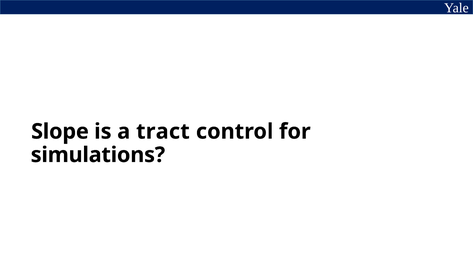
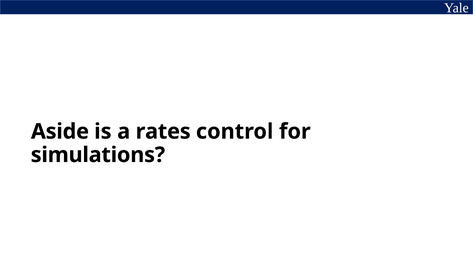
Slope: Slope -> Aside (60, 132)
tract: tract -> rates (163, 132)
